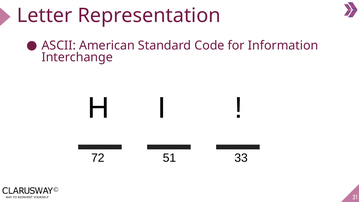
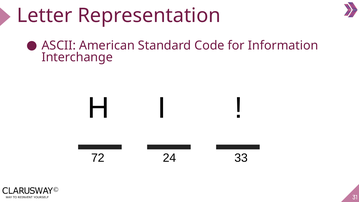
51: 51 -> 24 (169, 158)
